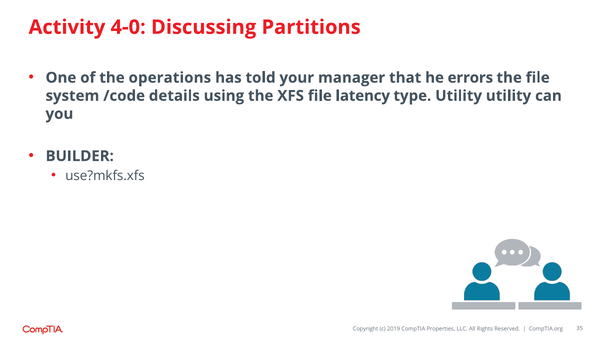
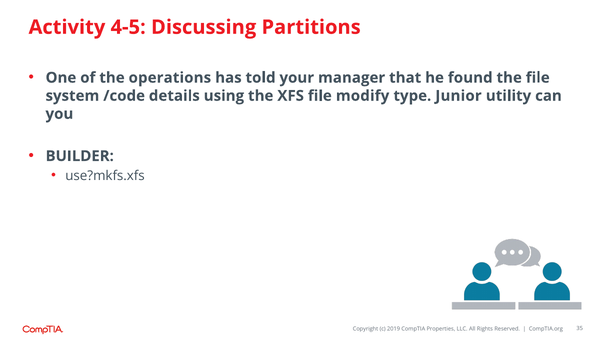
4-0: 4-0 -> 4-5 (128, 27)
errors: errors -> found (470, 78)
latency: latency -> modify (363, 96)
type Utility: Utility -> Junior (459, 96)
